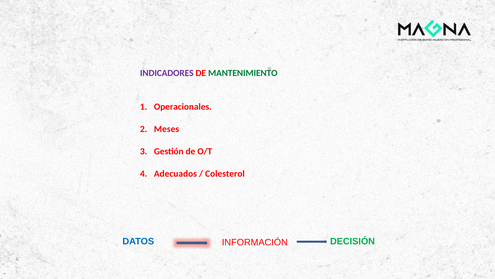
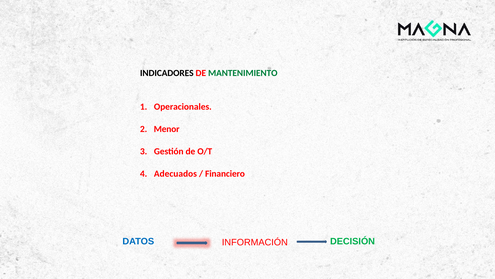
INDICADORES colour: purple -> black (167, 73)
Meses: Meses -> Menor (167, 129)
Colesterol: Colesterol -> Financiero (225, 173)
